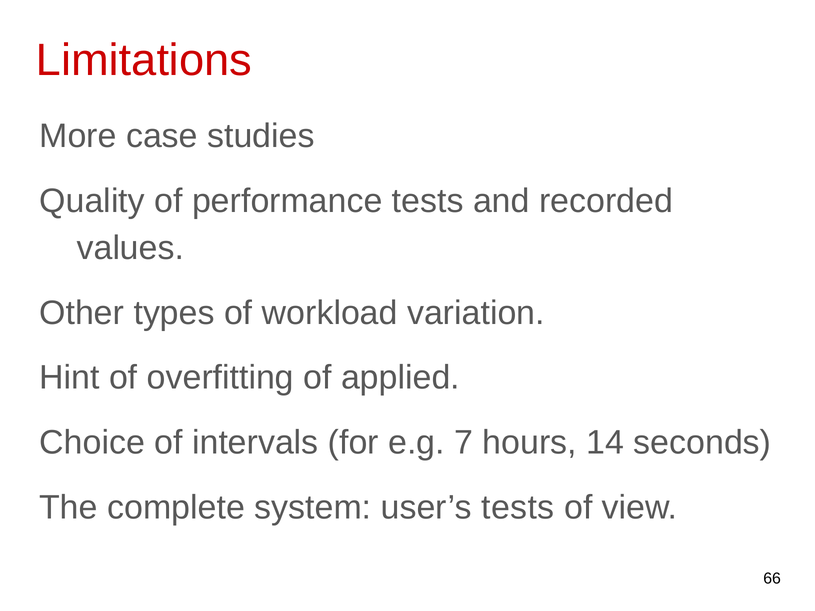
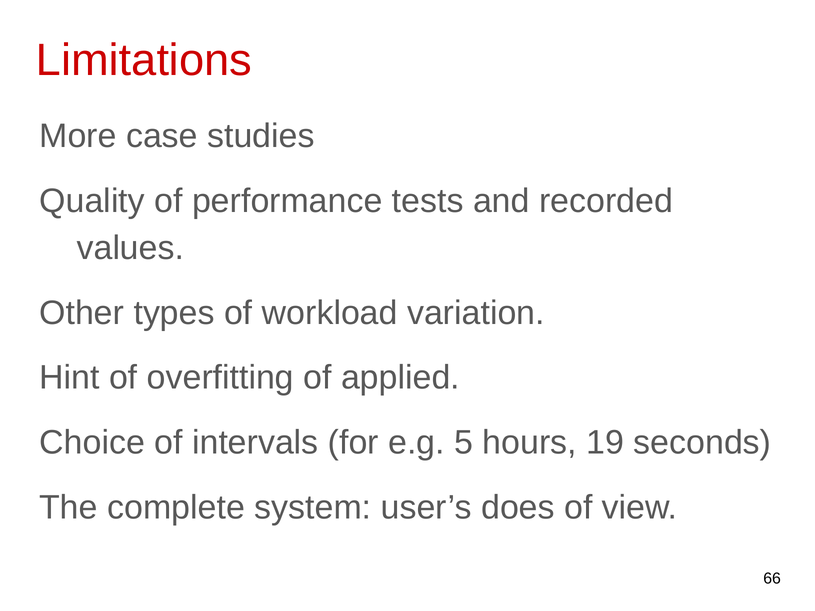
7: 7 -> 5 (464, 443)
14: 14 -> 19 (605, 443)
user’s tests: tests -> does (518, 508)
